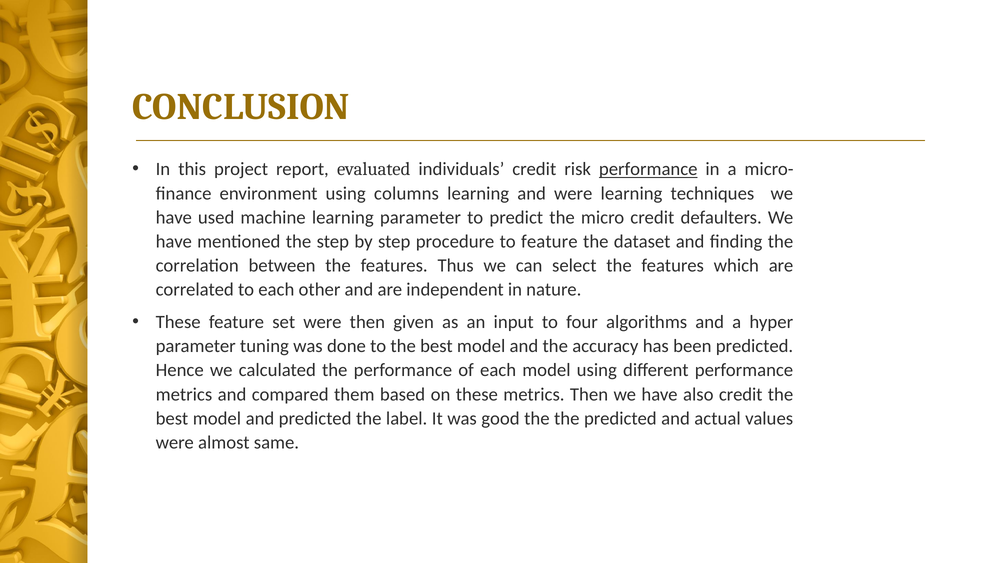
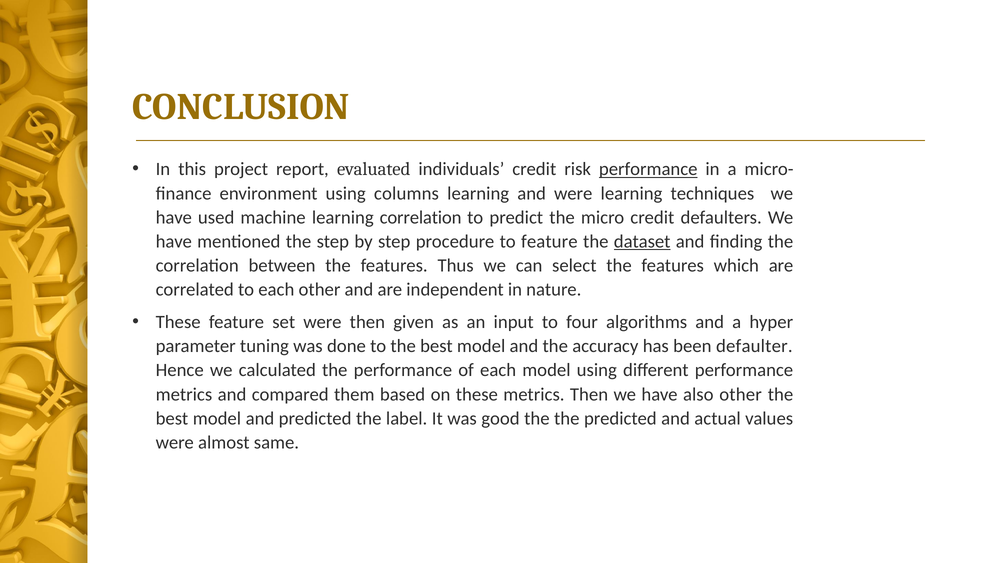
learning parameter: parameter -> correlation (421, 217)
dataset underline: none -> present (642, 241)
been predicted: predicted -> defaulter (754, 346)
also credit: credit -> other (741, 394)
